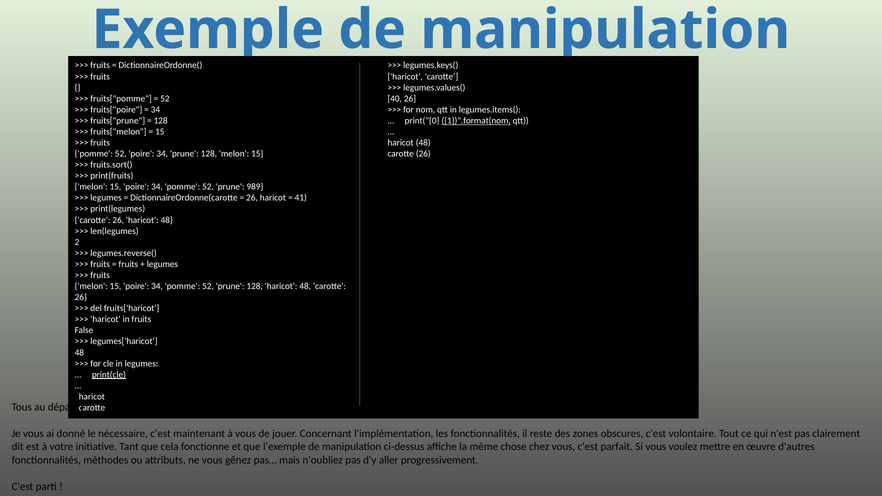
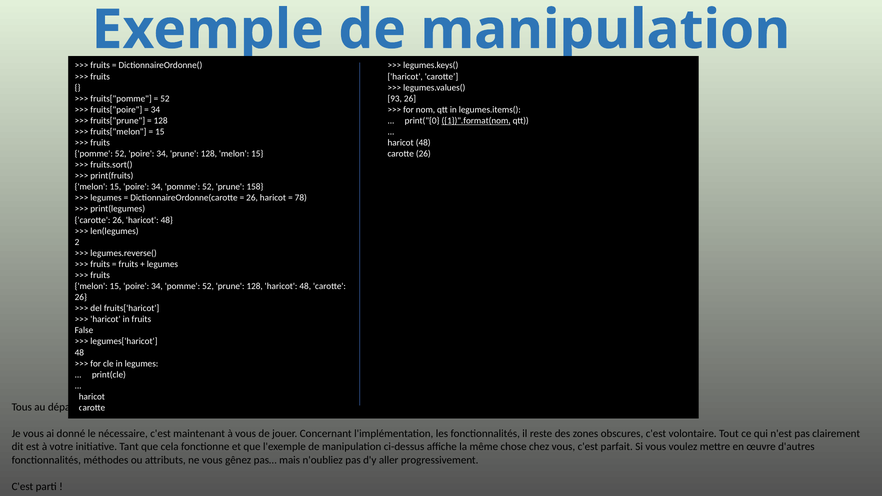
40: 40 -> 93 (395, 99)
989: 989 -> 158 (255, 187)
41: 41 -> 78 (301, 198)
print(cle underline: present -> none (109, 375)
